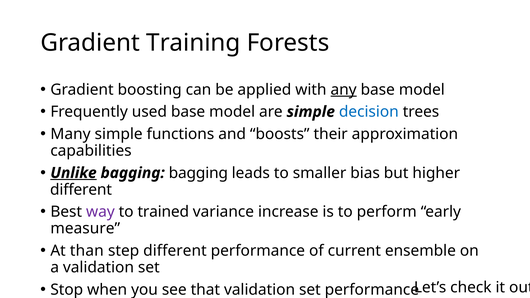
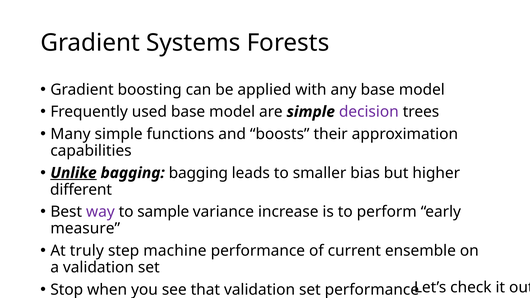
Training: Training -> Systems (193, 43)
any underline: present -> none (344, 90)
decision colour: blue -> purple (369, 112)
trained: trained -> sample (163, 212)
than: than -> truly (87, 251)
step different: different -> machine (175, 251)
